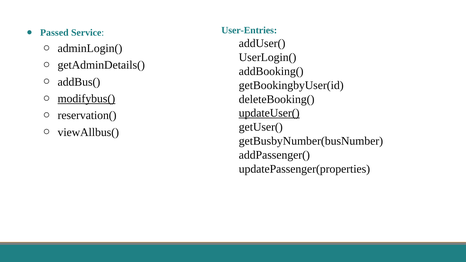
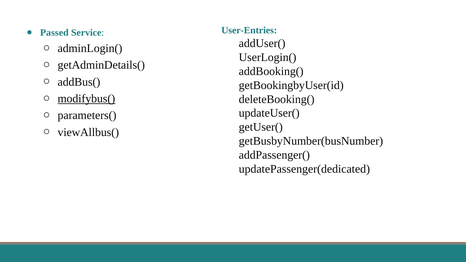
updateUser( underline: present -> none (269, 113)
reservation(: reservation( -> parameters( (87, 115)
updatePassenger(properties: updatePassenger(properties -> updatePassenger(dedicated (304, 169)
